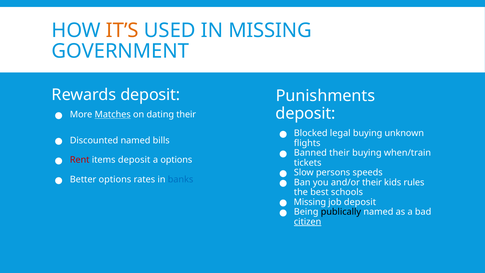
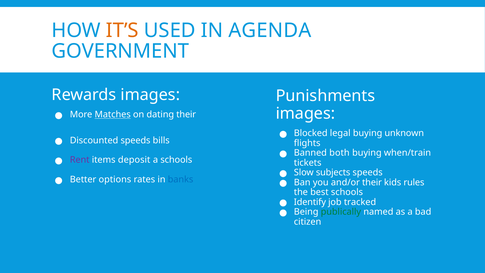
IN MISSING: MISSING -> AGENDA (270, 31)
Rewards deposit: deposit -> images (150, 95)
deposit: deposit -> images (305, 113)
Discounted named: named -> speeds (135, 140)
Banned their: their -> both (339, 153)
Rent colour: red -> purple (80, 160)
a options: options -> schools (176, 160)
persons: persons -> subjects (333, 172)
Missing: Missing -> Identify (310, 202)
job deposit: deposit -> tracked (360, 202)
publically colour: black -> green (341, 212)
citizen underline: present -> none (308, 222)
